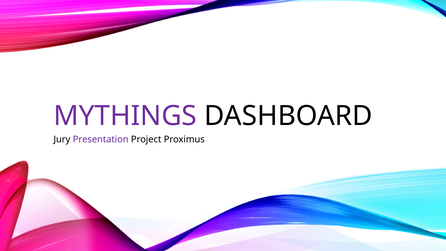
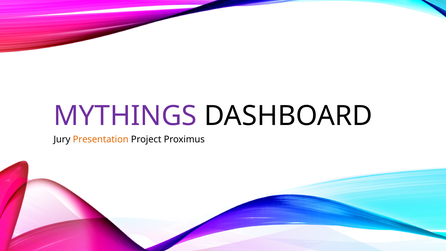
Presentation colour: purple -> orange (101, 140)
